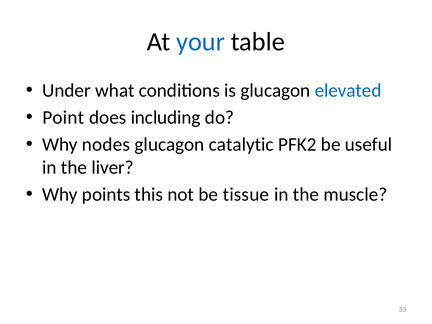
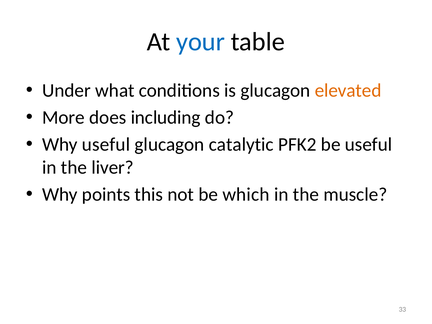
elevated colour: blue -> orange (348, 91)
Point: Point -> More (63, 118)
Why nodes: nodes -> useful (106, 144)
tissue: tissue -> which (246, 194)
